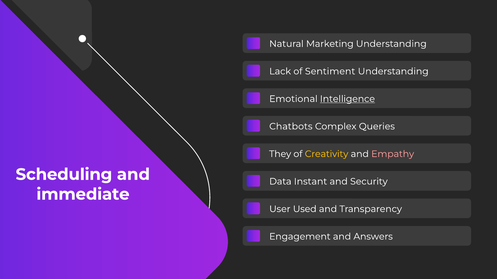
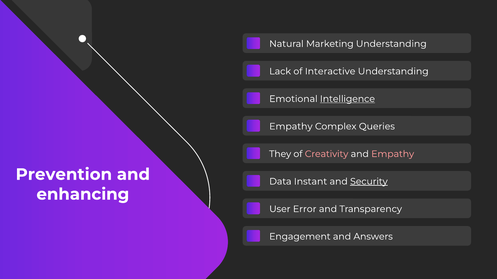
Sentiment: Sentiment -> Interactive (330, 71)
Chatbots: Chatbots -> Empathy (291, 127)
Creativity colour: yellow -> pink (327, 154)
Scheduling: Scheduling -> Prevention (64, 175)
Security underline: none -> present (369, 182)
immediate: immediate -> enhancing (83, 195)
Used: Used -> Error (305, 209)
